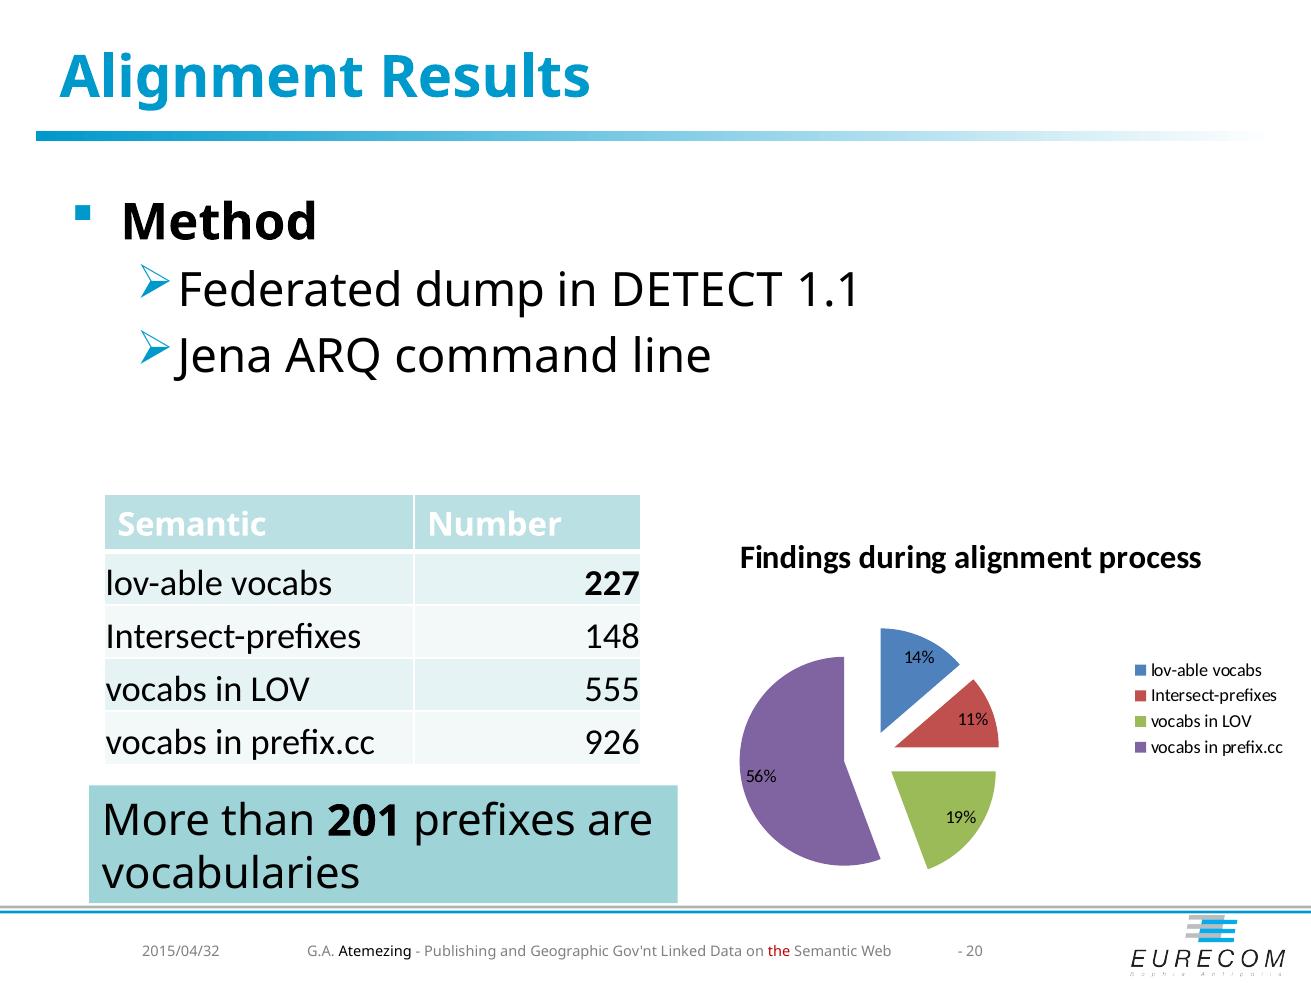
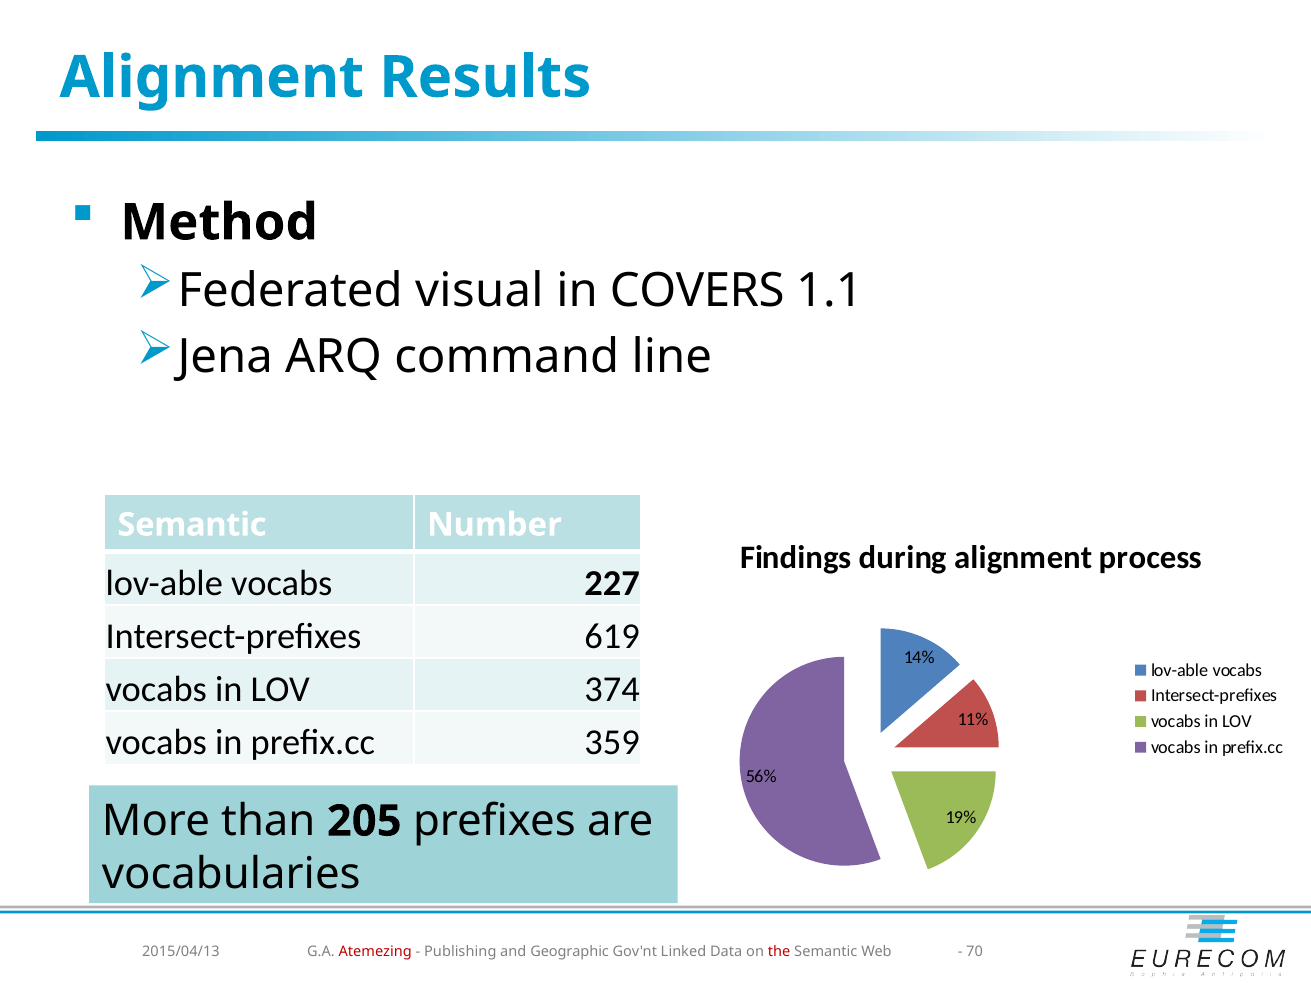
dump: dump -> visual (479, 291)
DETECT: DETECT -> COVERS (697, 291)
148: 148 -> 619 (612, 636)
555: 555 -> 374 (612, 690)
926: 926 -> 359 (612, 743)
201: 201 -> 205 (364, 821)
2015/04/32: 2015/04/32 -> 2015/04/13 (181, 952)
Atemezing colour: black -> red (375, 952)
20: 20 -> 70 (975, 952)
